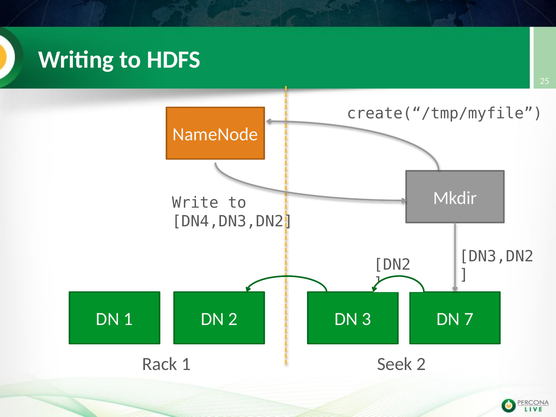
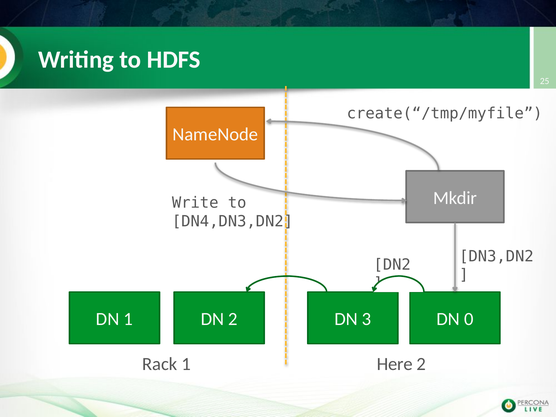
7: 7 -> 0 (469, 319)
Seek: Seek -> Here (395, 364)
